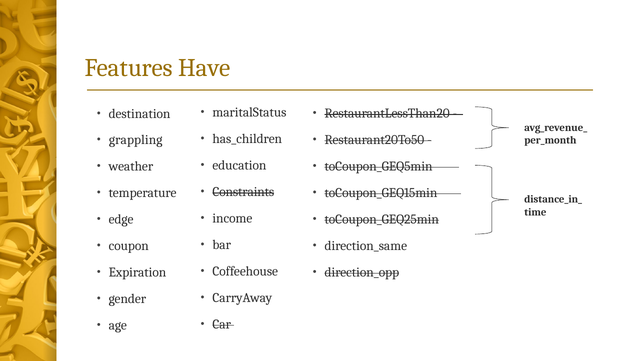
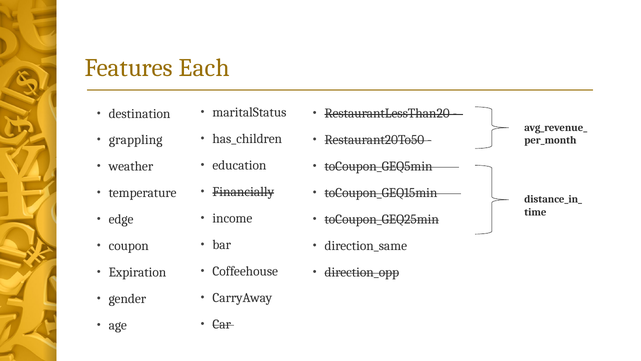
Have: Have -> Each (204, 68)
Constraints: Constraints -> Financially (243, 192)
